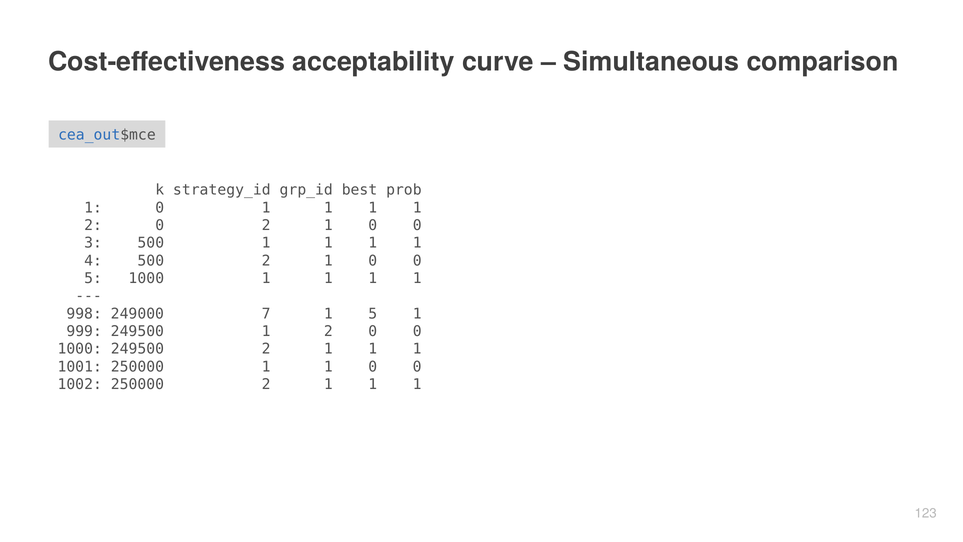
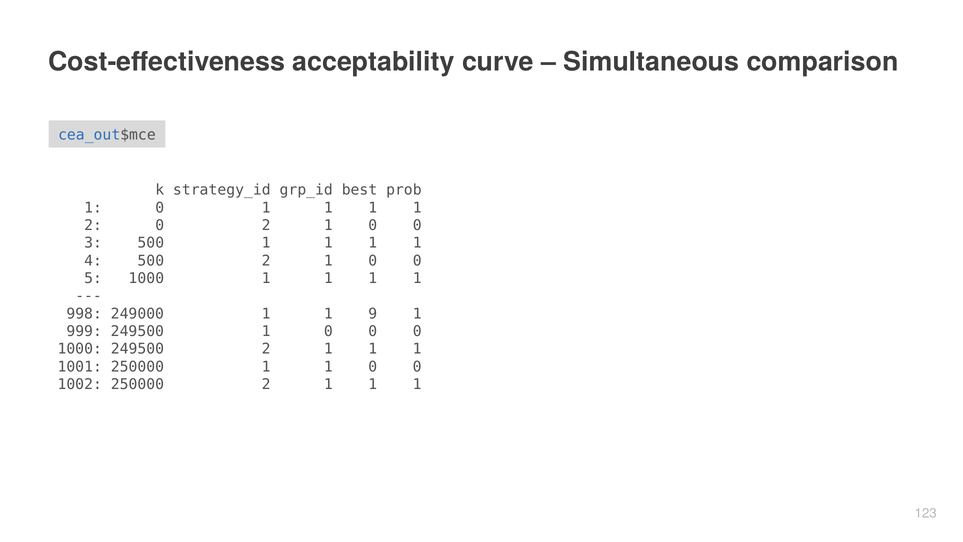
249000 7: 7 -> 1 (266, 314)
1 5: 5 -> 9 (373, 314)
249500 1 2: 2 -> 0 (328, 331)
